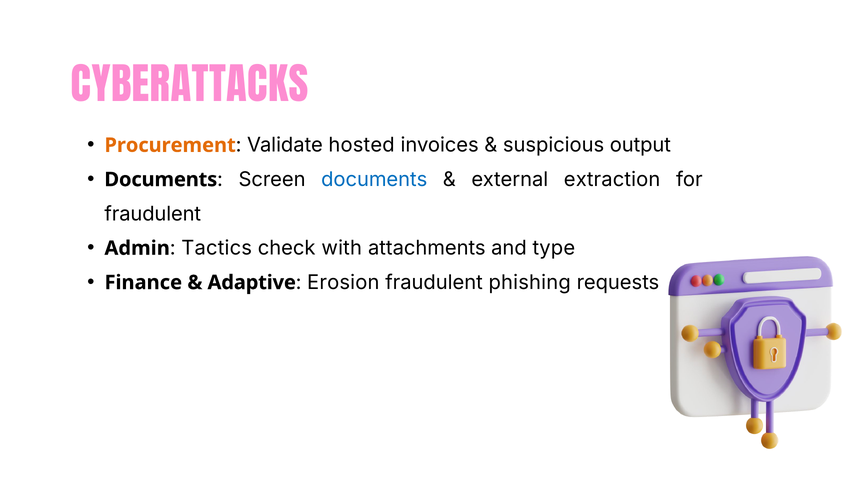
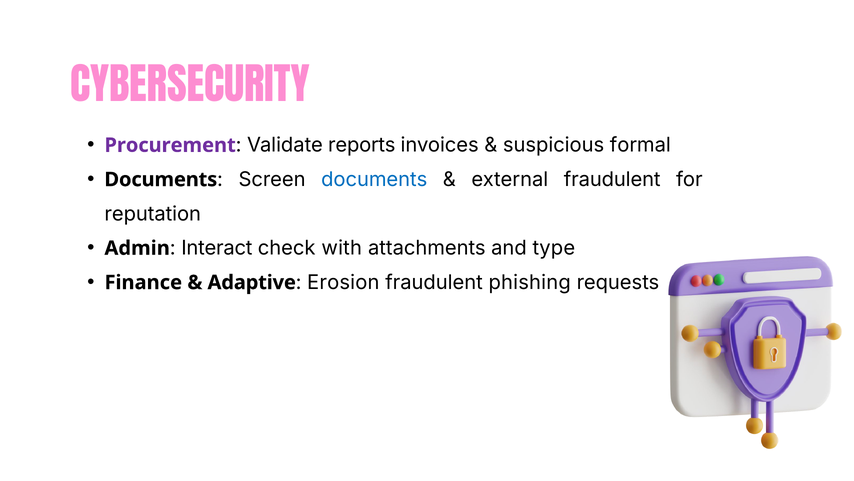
CYBERATTACKS: CYBERATTACKS -> CYBERSECURITY (190, 87)
Procurement colour: orange -> purple (170, 145)
hosted: hosted -> reports (362, 145)
output: output -> formal (640, 145)
external extraction: extraction -> fraudulent (612, 179)
fraudulent: fraudulent -> reputation (153, 214)
Tactics: Tactics -> Interact (217, 248)
